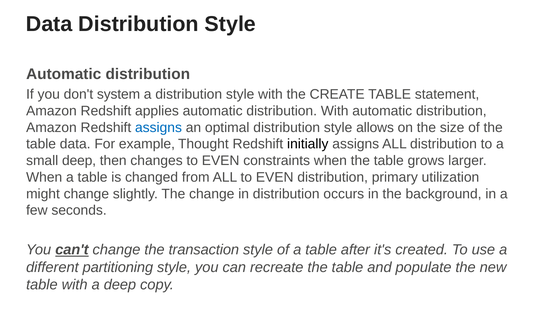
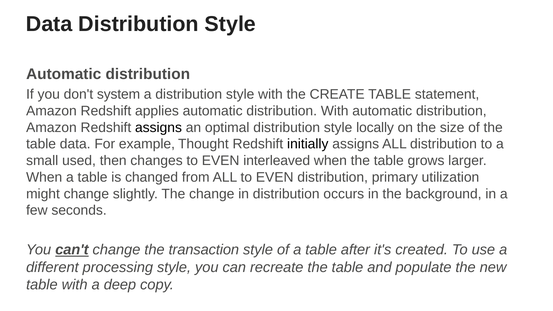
assigns colour: blue -> black (158, 127)
allows: allows -> locally (375, 127)
small deep: deep -> used (79, 161)
constraints: constraints -> interleaved (277, 161)
partitioning: partitioning -> processing (118, 267)
